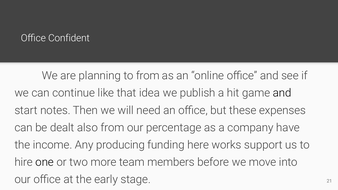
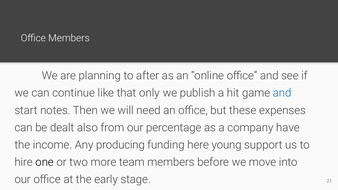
Office Confident: Confident -> Members (69, 38)
to from: from -> after (148, 76)
idea: idea -> only (149, 93)
and colour: black -> blue (282, 93)
works: works -> young (227, 145)
